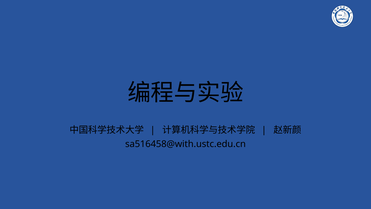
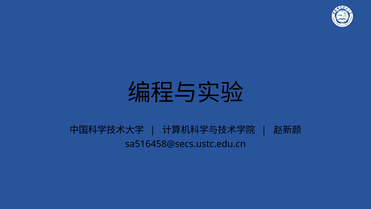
sa516458@with.ustc.edu.cn: sa516458@with.ustc.edu.cn -> sa516458@secs.ustc.edu.cn (185, 144)
